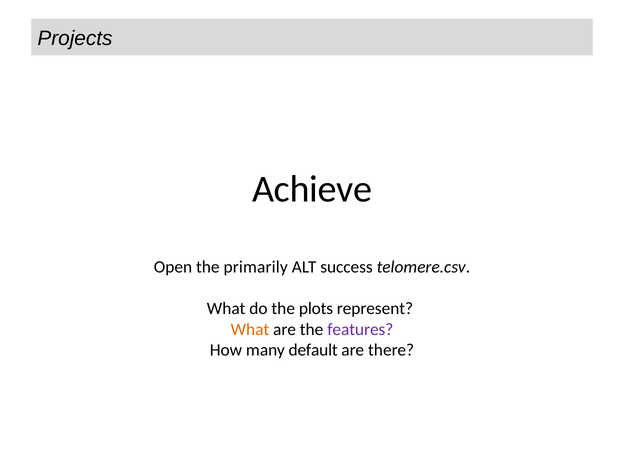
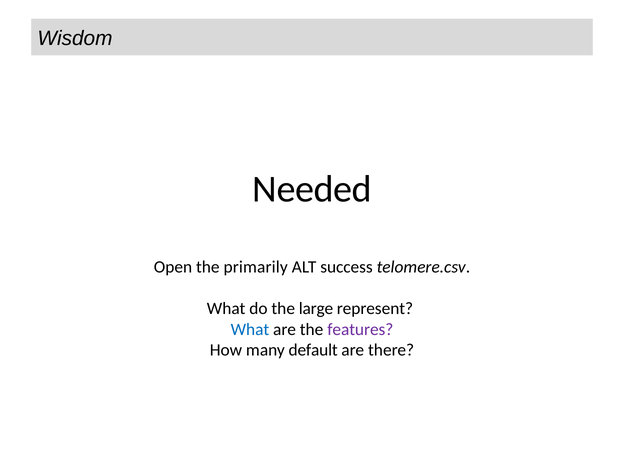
Projects: Projects -> Wisdom (75, 39)
Achieve: Achieve -> Needed (312, 189)
plots: plots -> large (316, 309)
What colour: orange -> blue (250, 329)
